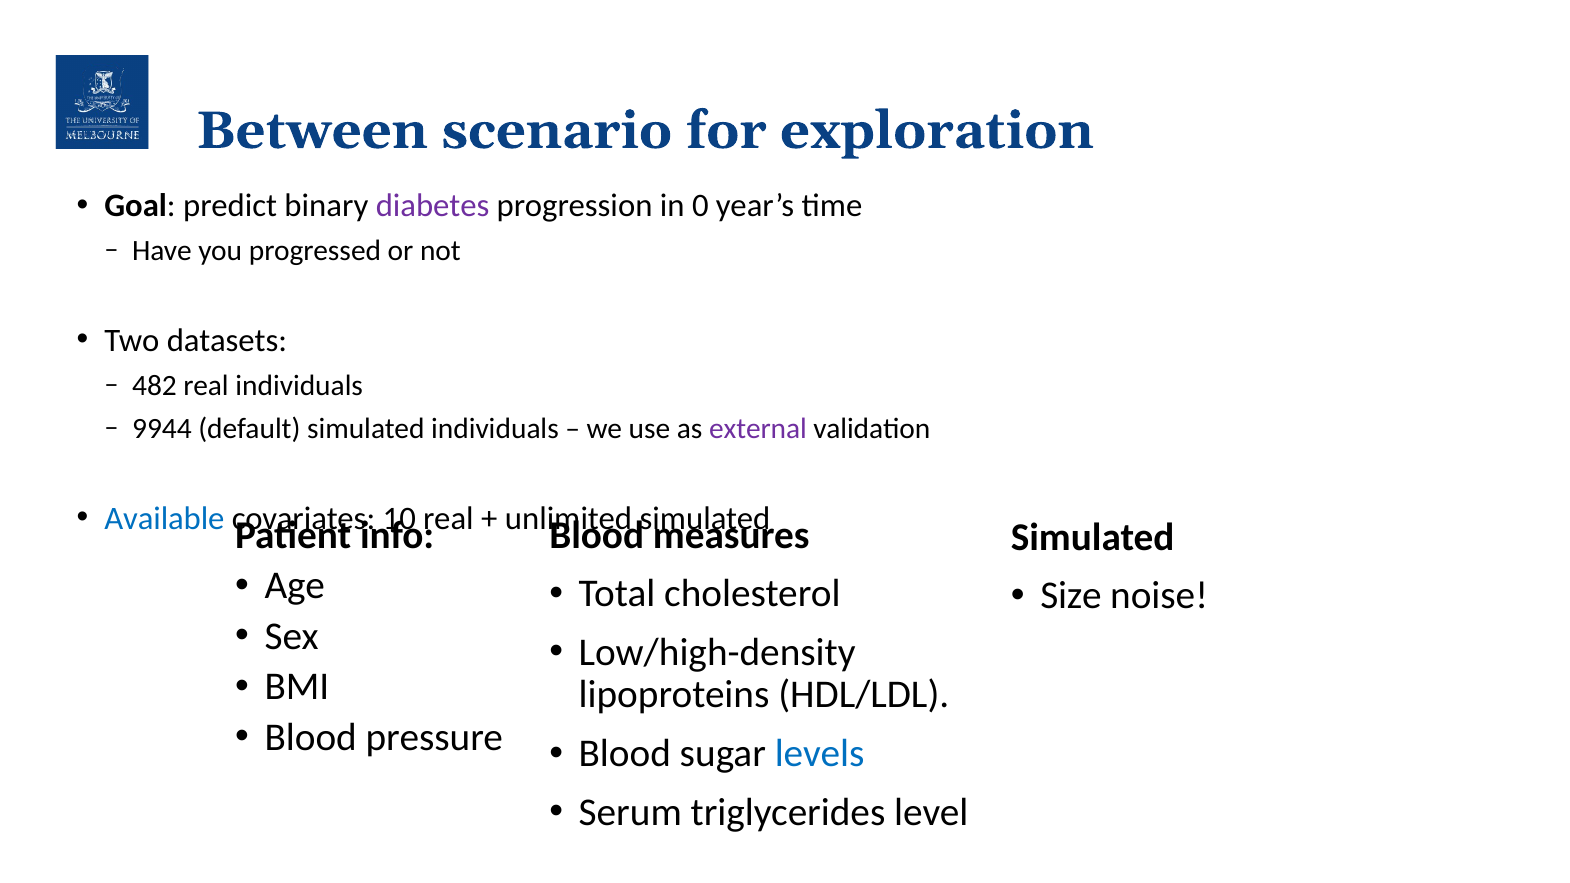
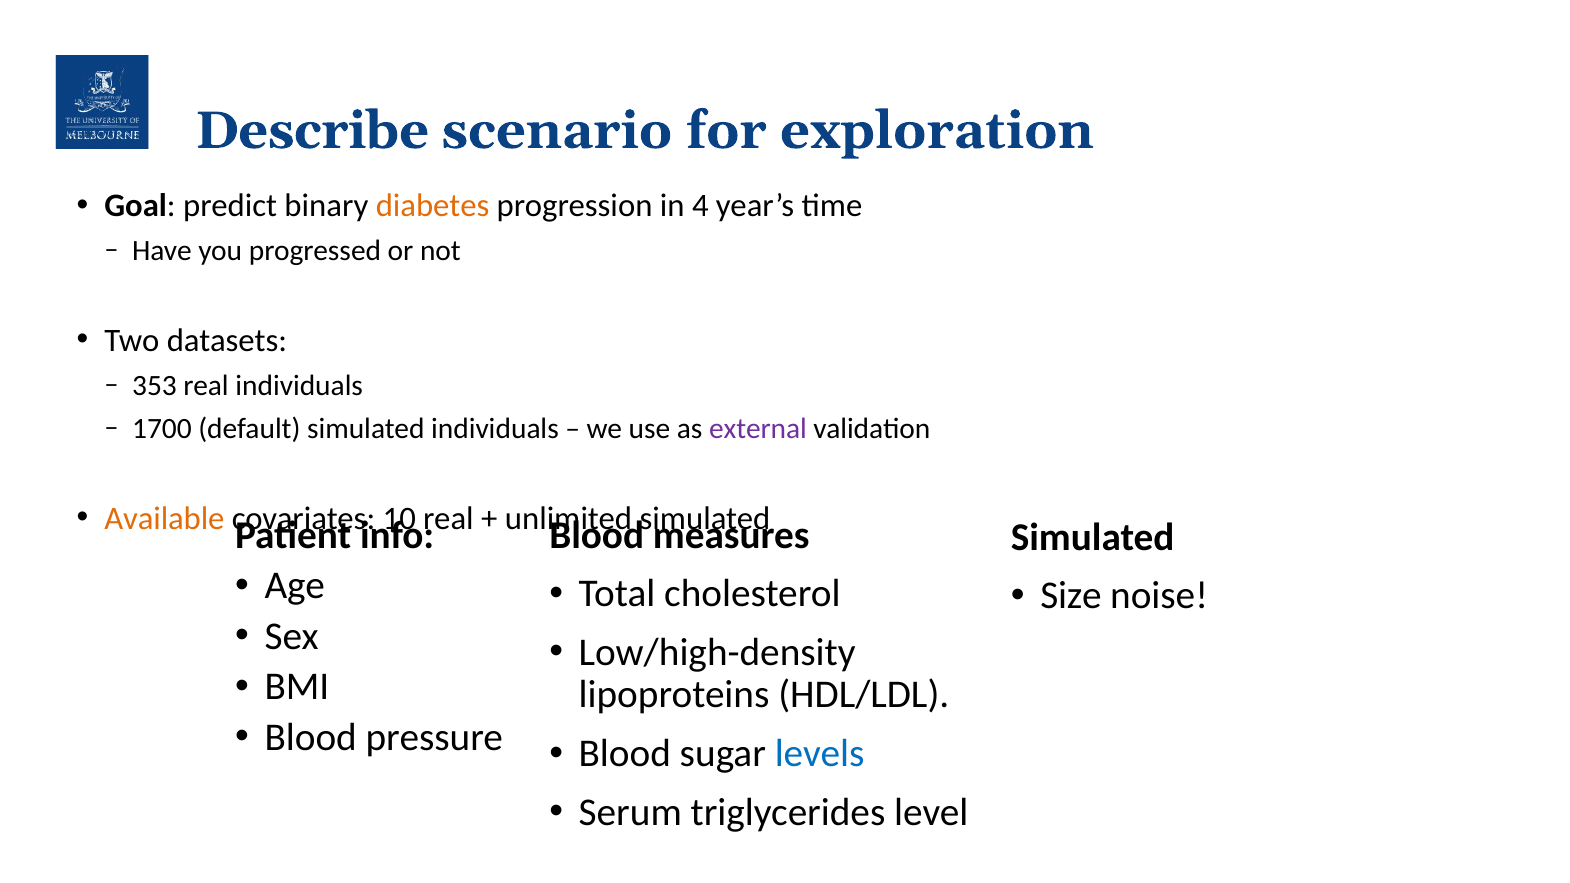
Between: Between -> Describe (312, 131)
diabetes colour: purple -> orange (433, 206)
0: 0 -> 4 (700, 206)
482: 482 -> 353 (155, 386)
9944: 9944 -> 1700 (162, 429)
Available colour: blue -> orange (164, 518)
